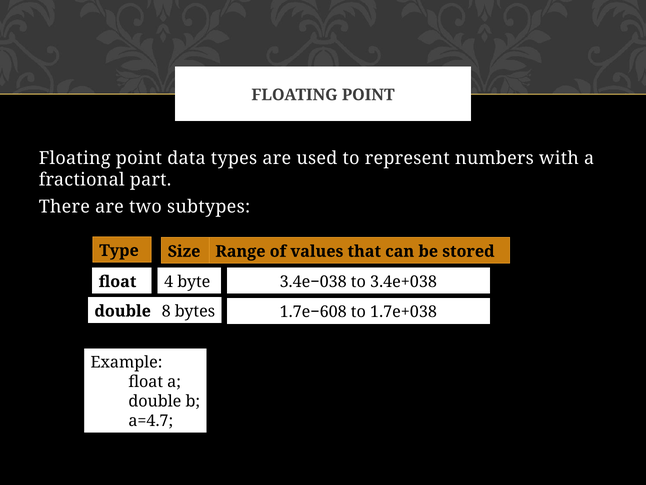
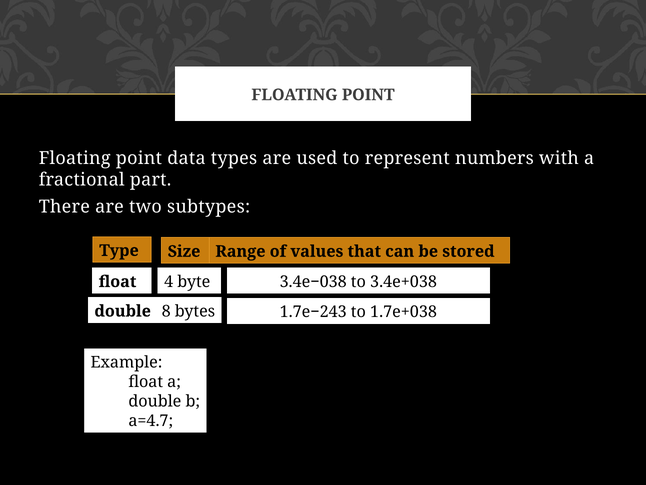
1.7e−608: 1.7e−608 -> 1.7e−243 (313, 312)
